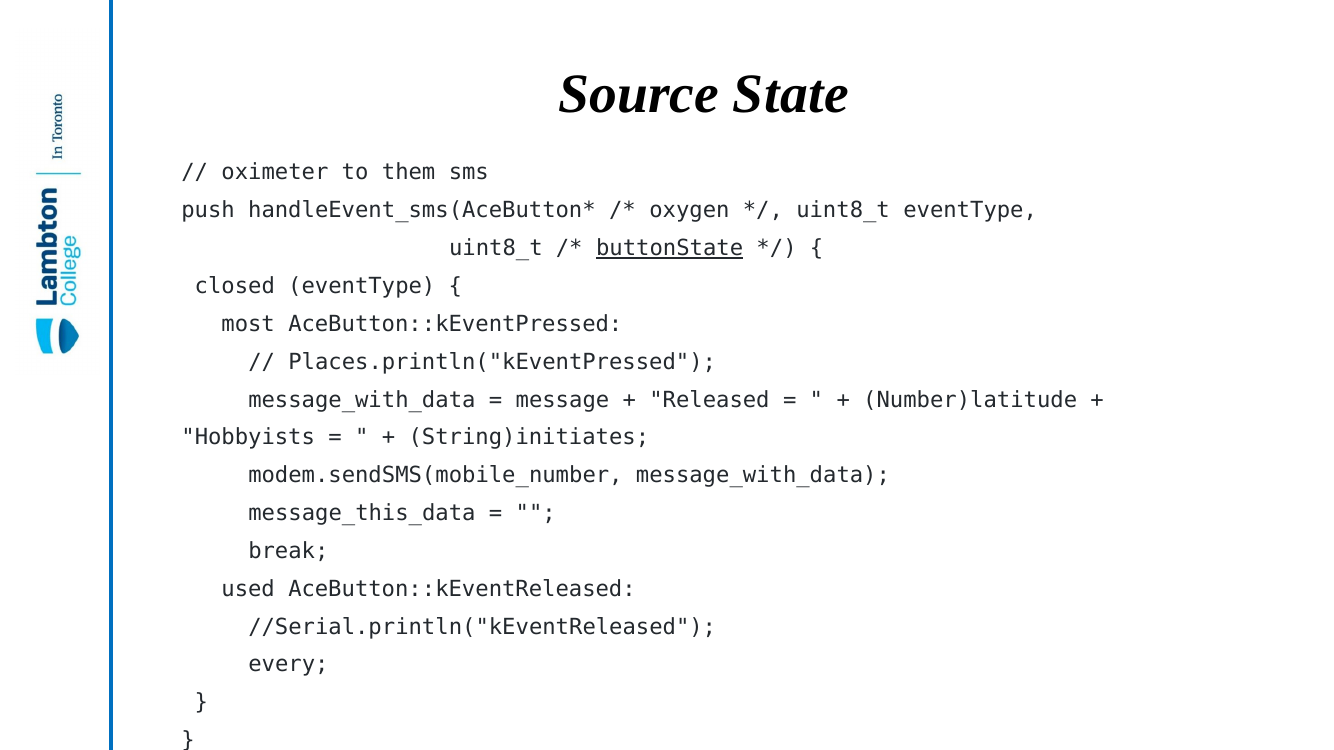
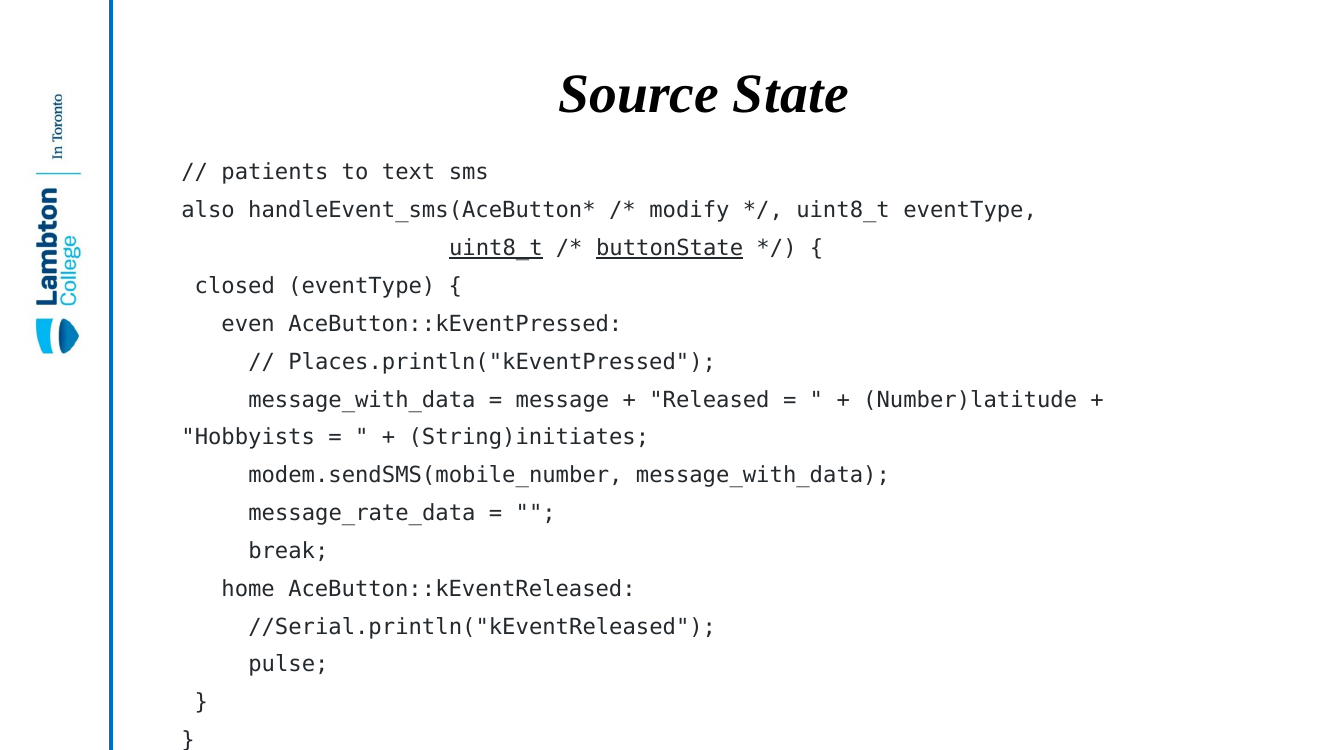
oximeter: oximeter -> patients (275, 173)
them: them -> text (409, 173)
push: push -> also (208, 211)
oxygen: oxygen -> modify (689, 211)
uint8_t underline: none -> present (496, 248)
most: most -> even (248, 324)
message_this_data: message_this_data -> message_rate_data (362, 514)
used: used -> home (248, 589)
every: every -> pulse (288, 665)
